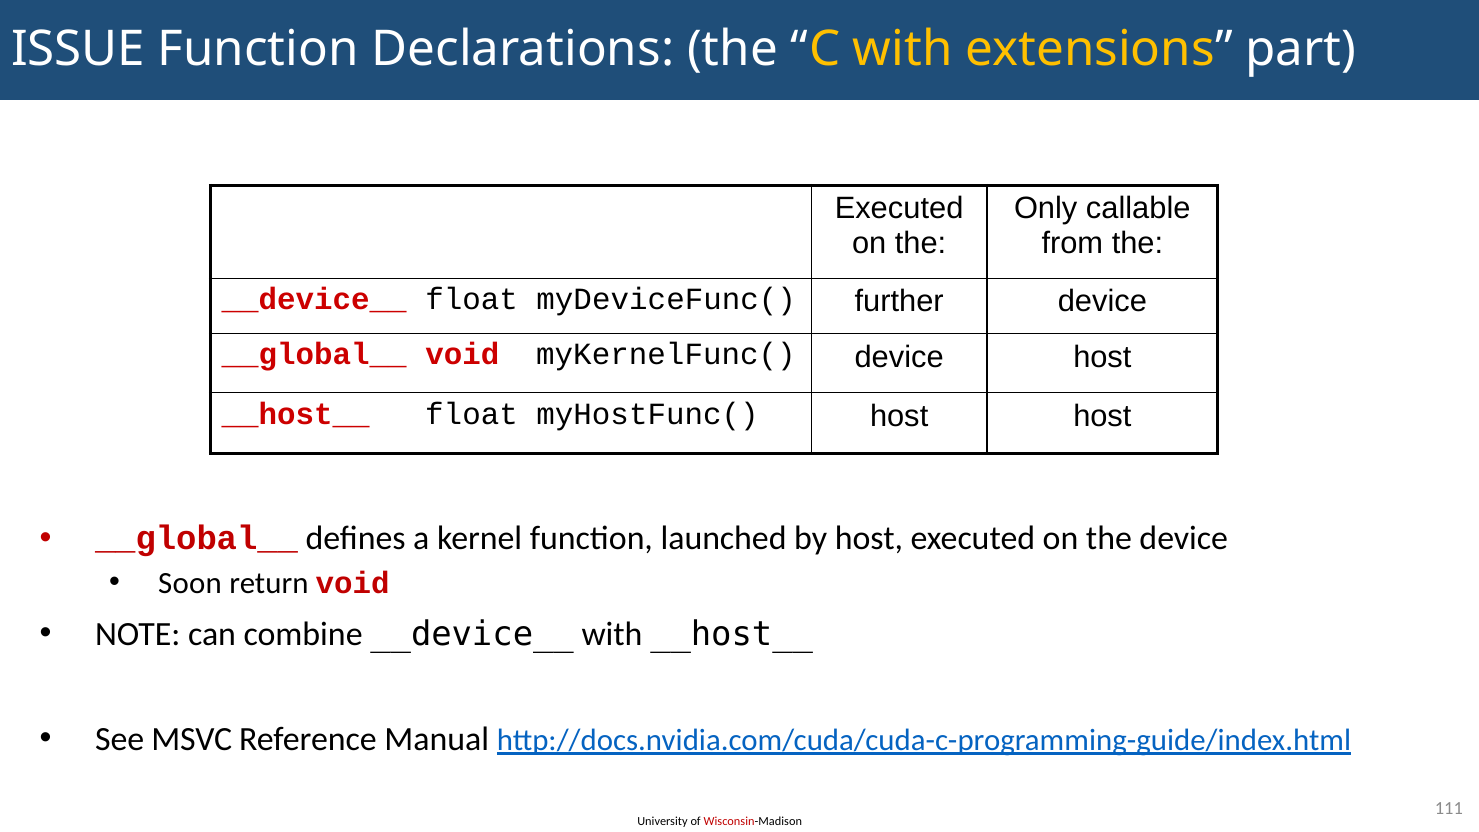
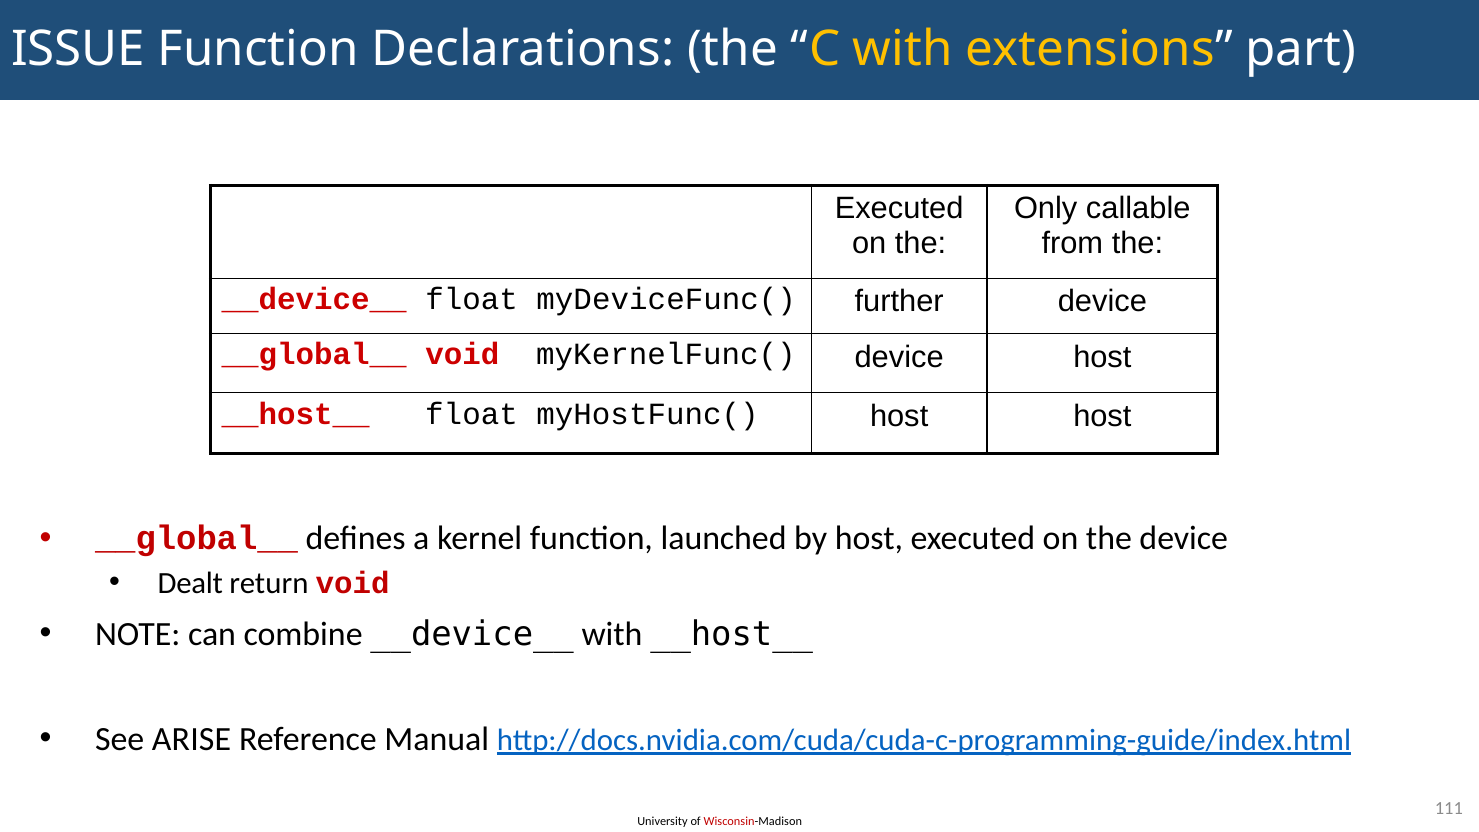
Soon: Soon -> Dealt (190, 583)
MSVC: MSVC -> ARISE (192, 739)
